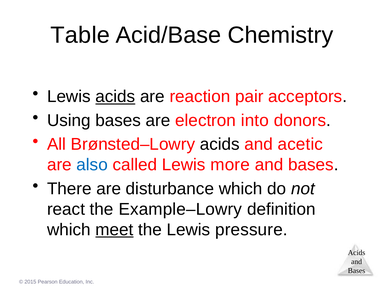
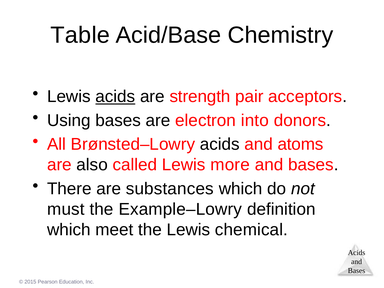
reaction: reaction -> strength (200, 97)
acetic: acetic -> atoms (300, 144)
also colour: blue -> black (92, 165)
disturbance: disturbance -> substances (170, 189)
react: react -> must (66, 209)
meet underline: present -> none (114, 230)
pressure: pressure -> chemical (251, 230)
